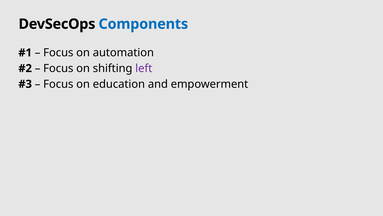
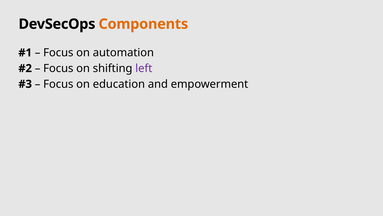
Components colour: blue -> orange (143, 24)
